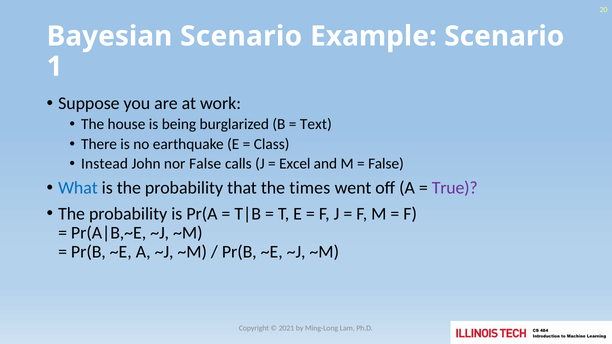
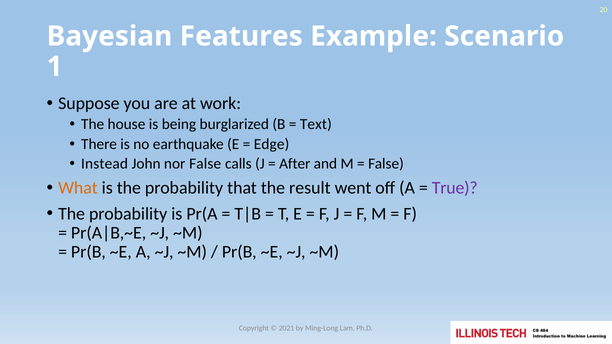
Bayesian Scenario: Scenario -> Features (241, 36)
Class: Class -> Edge (272, 144)
Excel: Excel -> After (295, 164)
What colour: blue -> orange (78, 188)
times: times -> result (310, 188)
